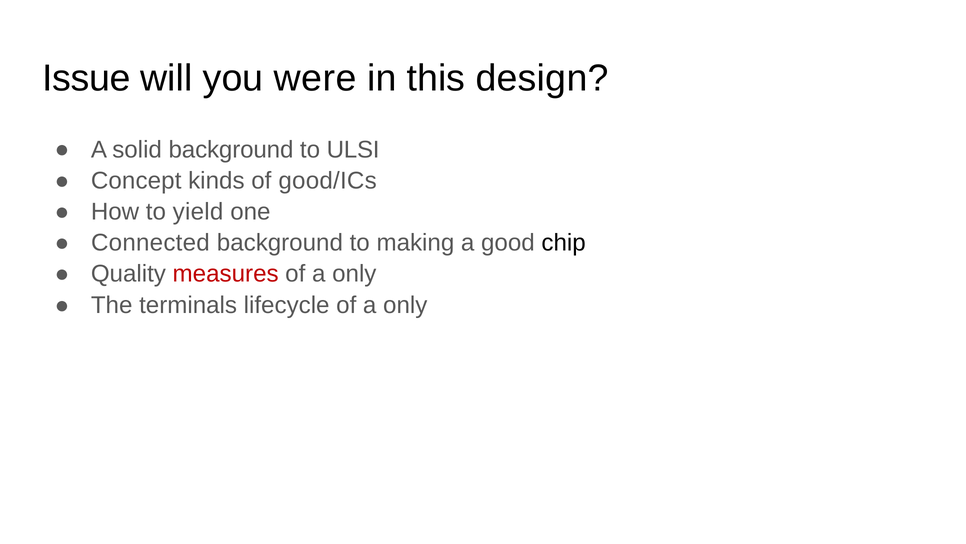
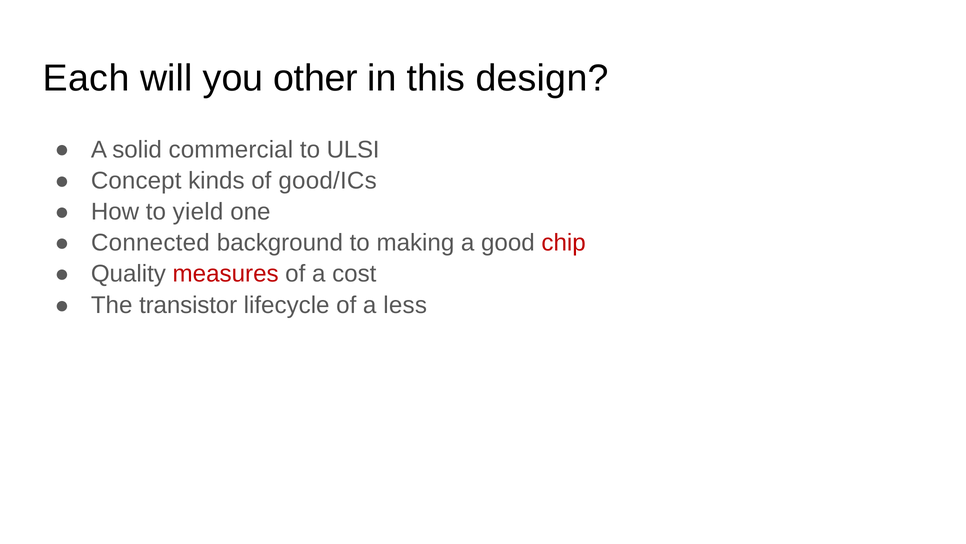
Issue: Issue -> Each (86, 78)
were: were -> other (316, 78)
solid background: background -> commercial (231, 149)
chip colour: black -> red (564, 243)
only: only -> cost (354, 274)
terminals: terminals -> transistor (188, 305)
lifecycle of a only: only -> less (405, 305)
